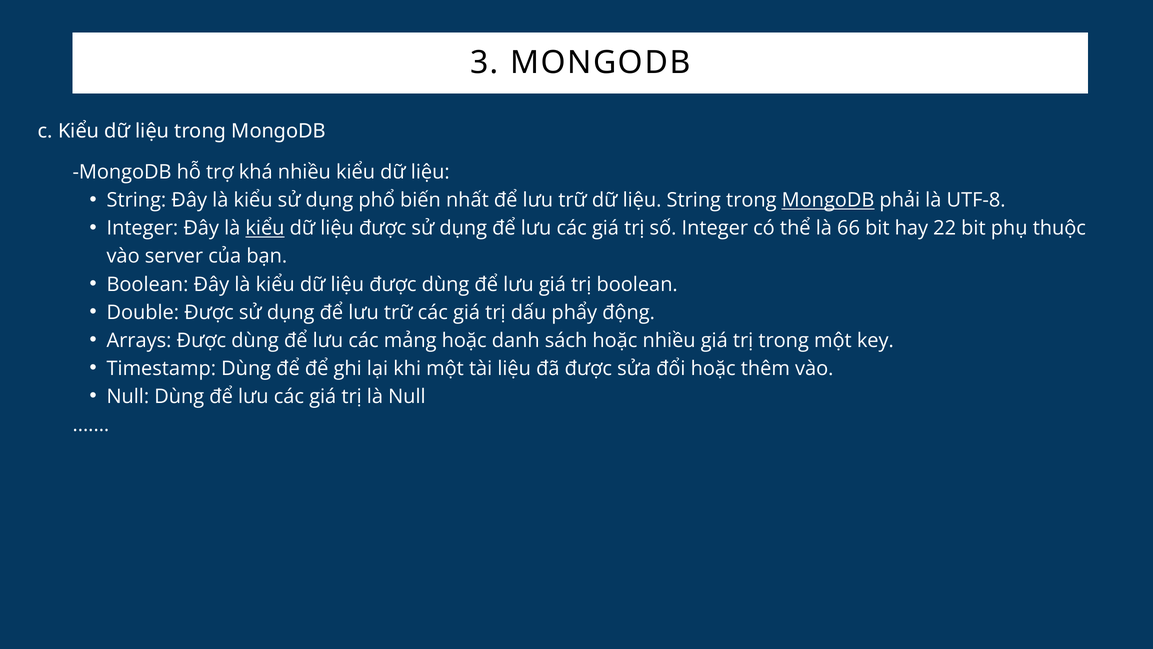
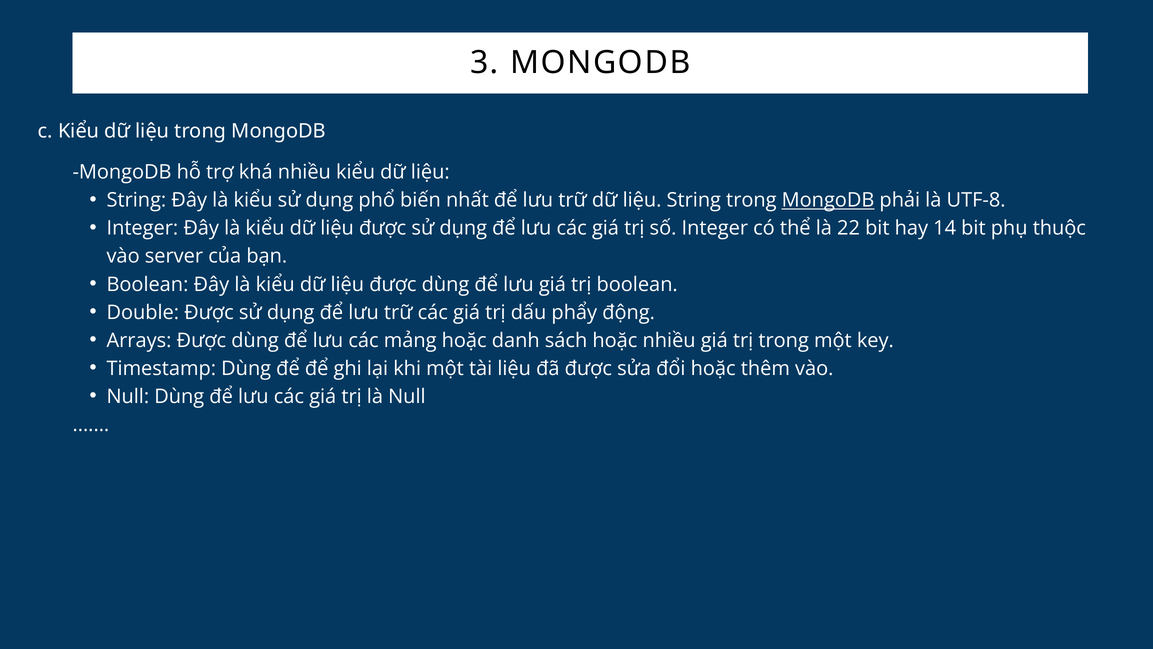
kiểu underline: present -> none (265, 228)
66: 66 -> 22 (849, 228)
22: 22 -> 14 (945, 228)
